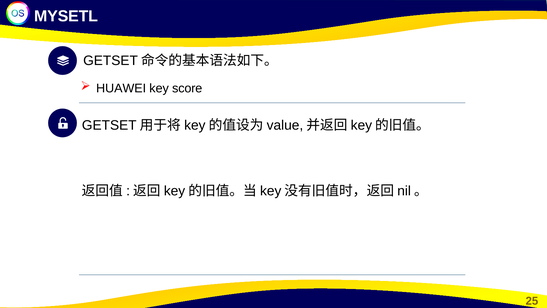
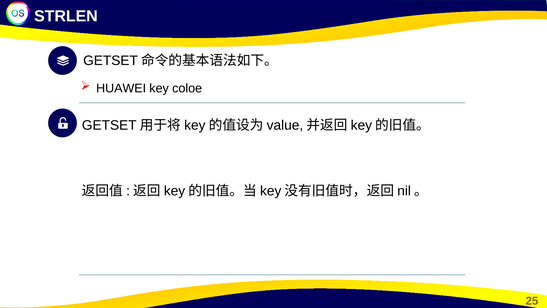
MYSETL: MYSETL -> STRLEN (66, 16)
score: score -> coloe (187, 88)
